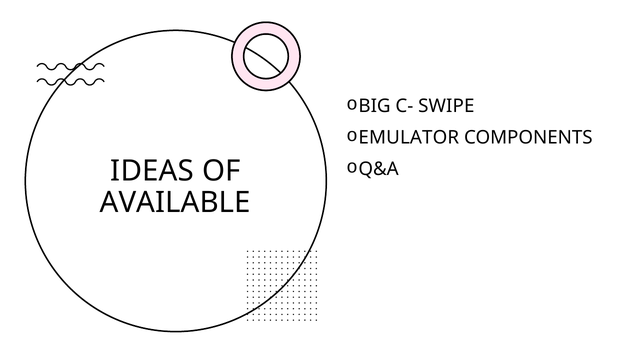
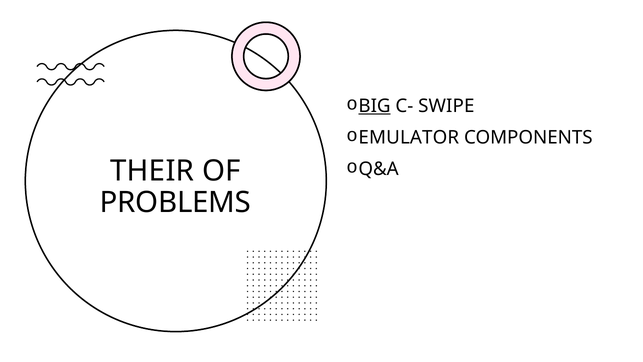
BIG underline: none -> present (375, 106)
IDEAS: IDEAS -> THEIR (152, 171)
AVAILABLE: AVAILABLE -> PROBLEMS (175, 203)
